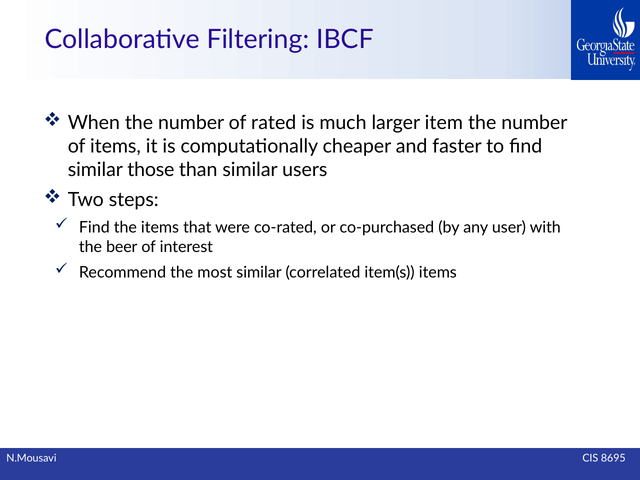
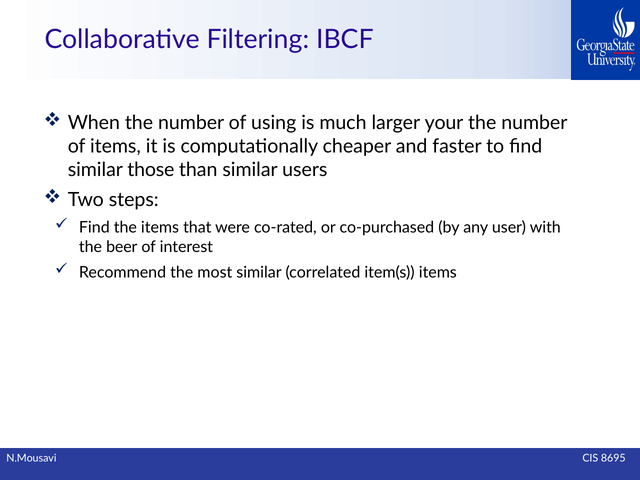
rated: rated -> using (274, 123)
item: item -> your (444, 123)
